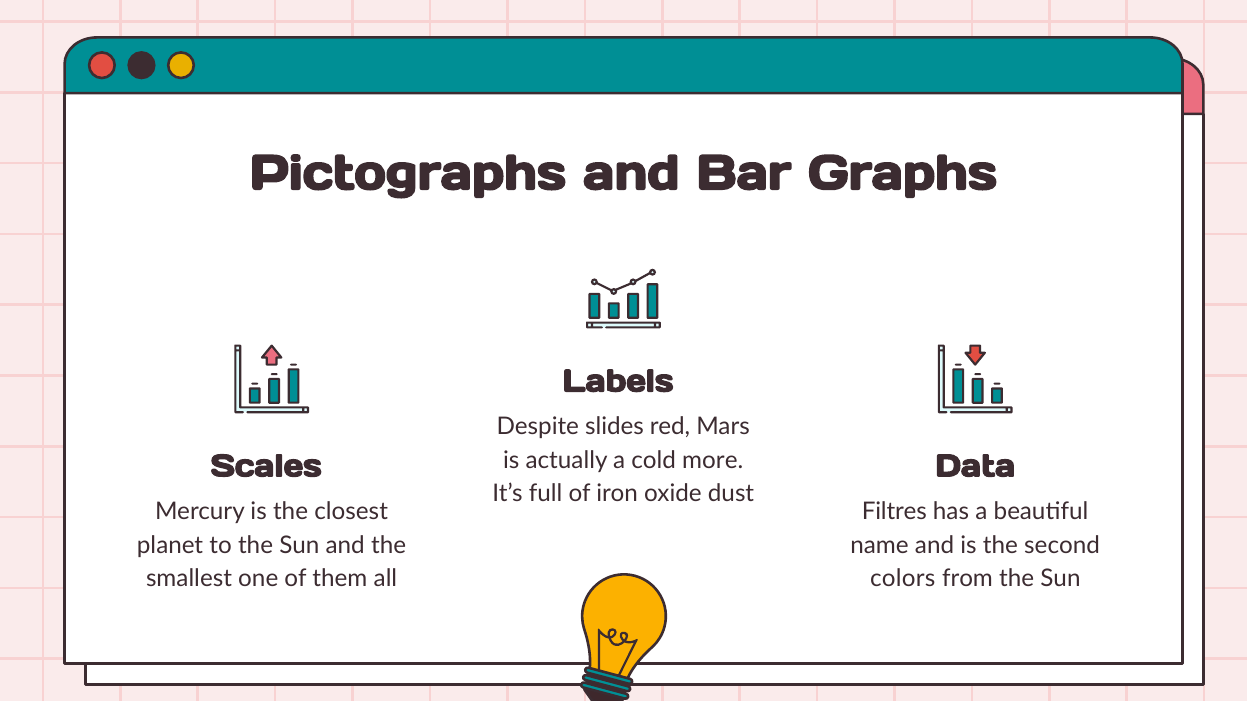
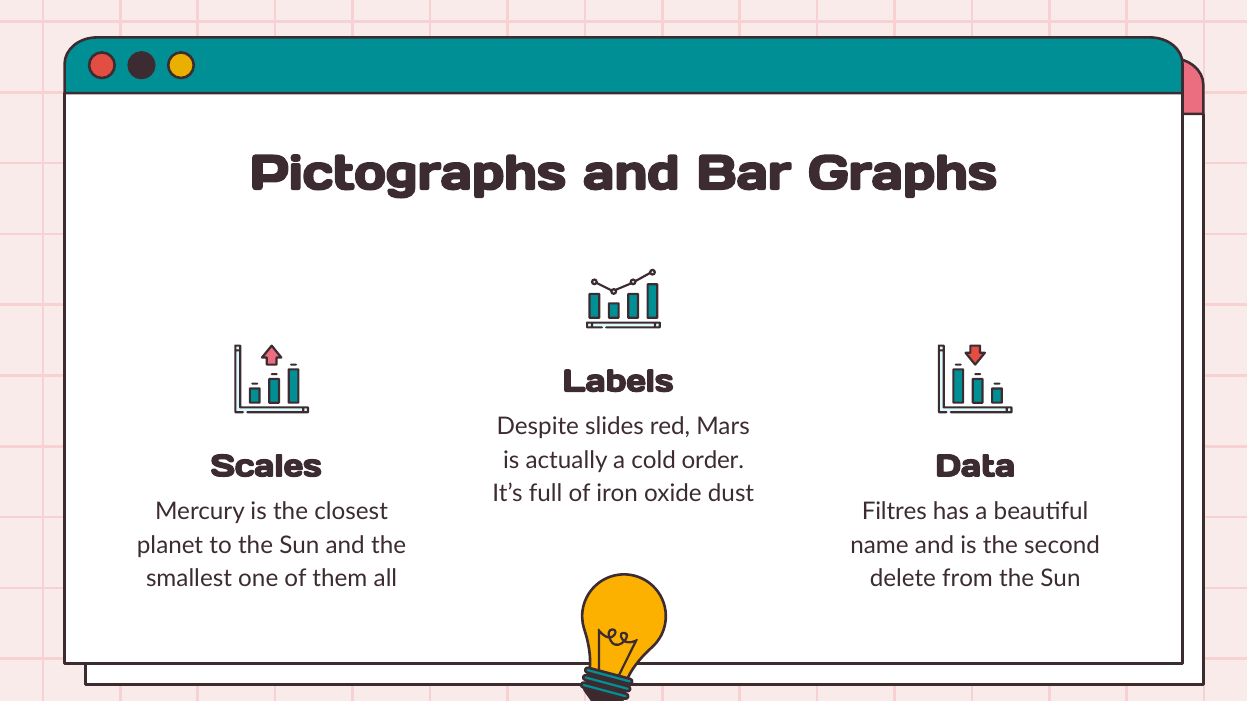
more: more -> order (713, 461)
colors: colors -> delete (903, 579)
